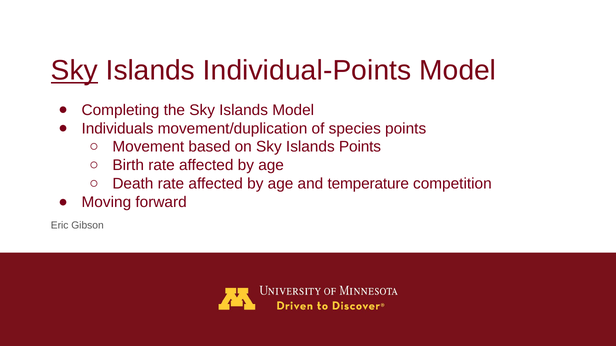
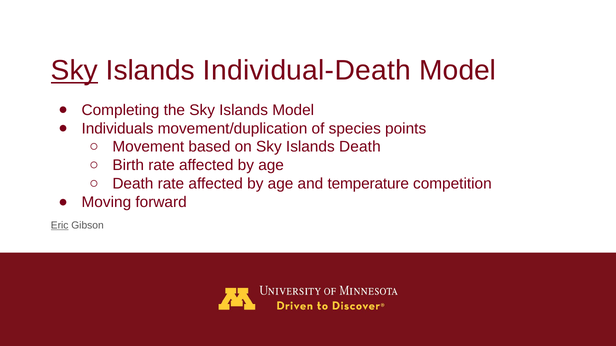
Individual-Points: Individual-Points -> Individual-Death (307, 71)
Islands Points: Points -> Death (360, 147)
Eric underline: none -> present (60, 226)
